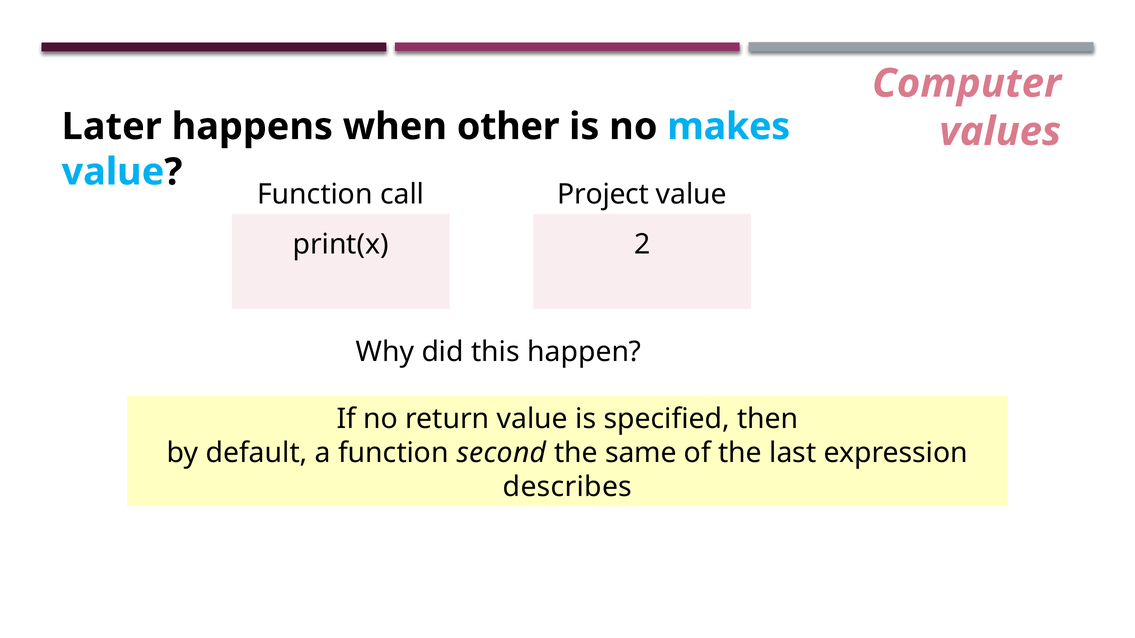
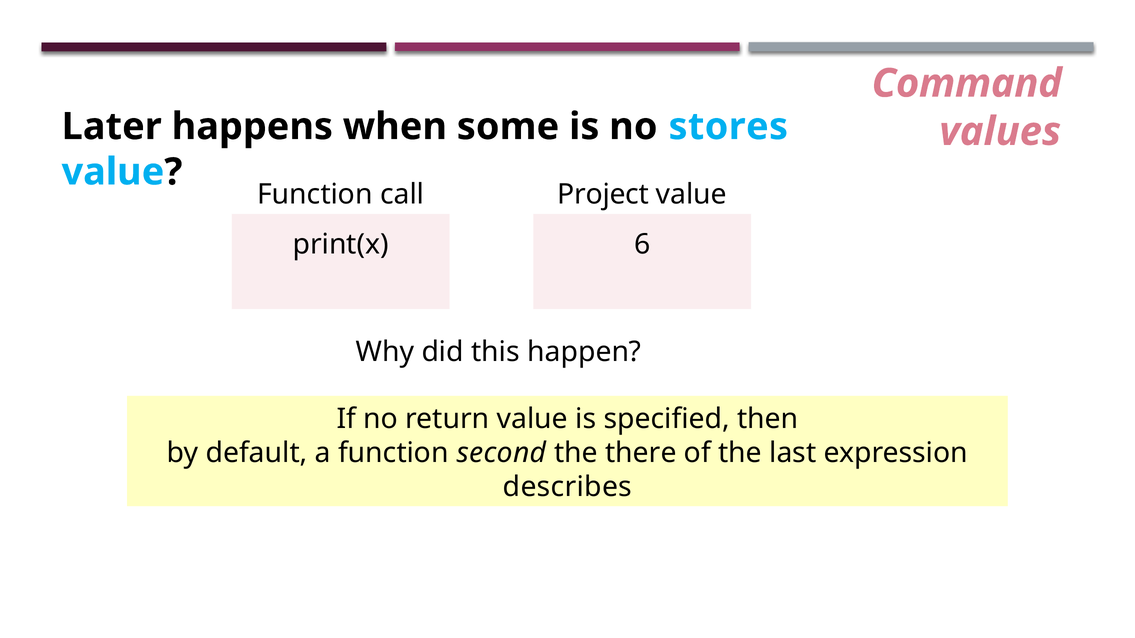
Computer: Computer -> Command (967, 84)
other: other -> some (508, 127)
makes: makes -> stores (728, 127)
2: 2 -> 6 (642, 244)
same: same -> there (641, 453)
